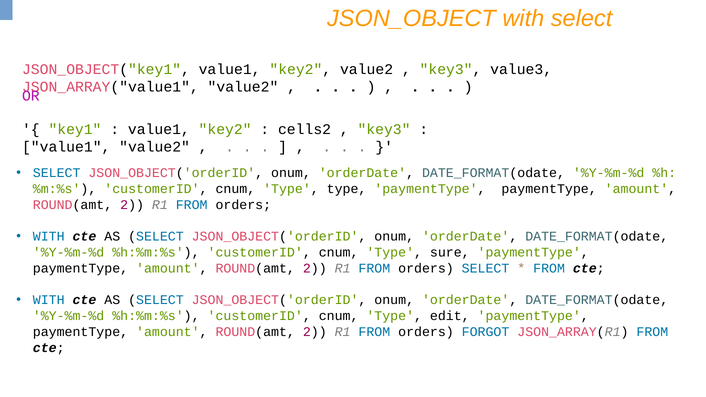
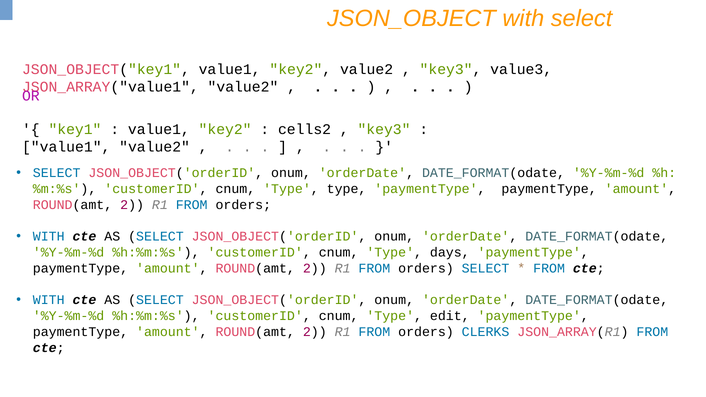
sure: sure -> days (450, 252)
FORGOT: FORGOT -> CLERKS (486, 332)
